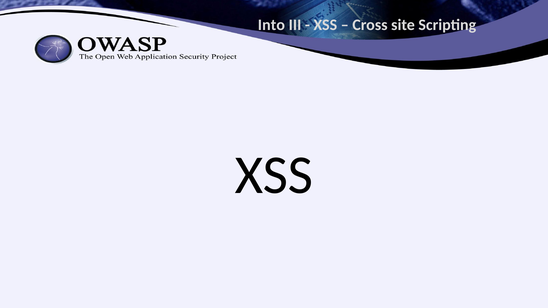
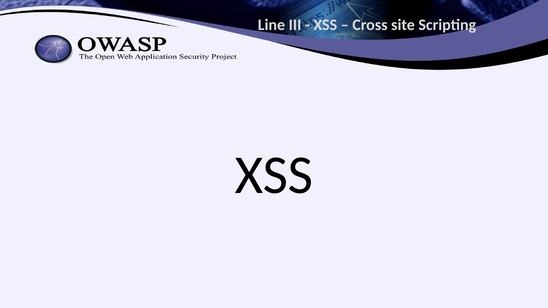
Into: Into -> Line (271, 25)
